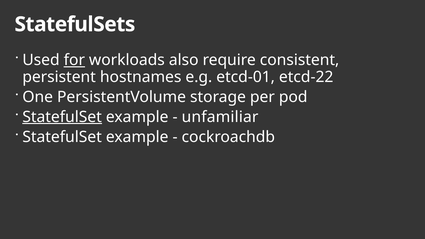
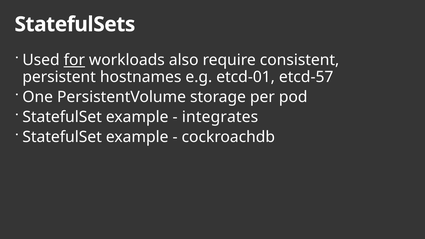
etcd-22: etcd-22 -> etcd-57 (306, 77)
StatefulSet underline: present -> none (62, 117)
unfamiliar: unfamiliar -> integrates (220, 117)
